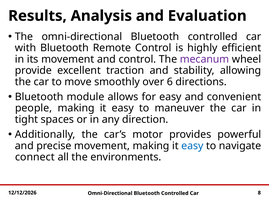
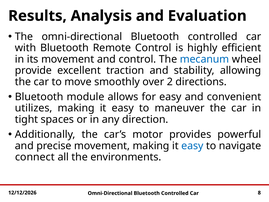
mecanum colour: purple -> blue (205, 59)
6: 6 -> 2 (170, 82)
people: people -> utilizes (34, 108)
